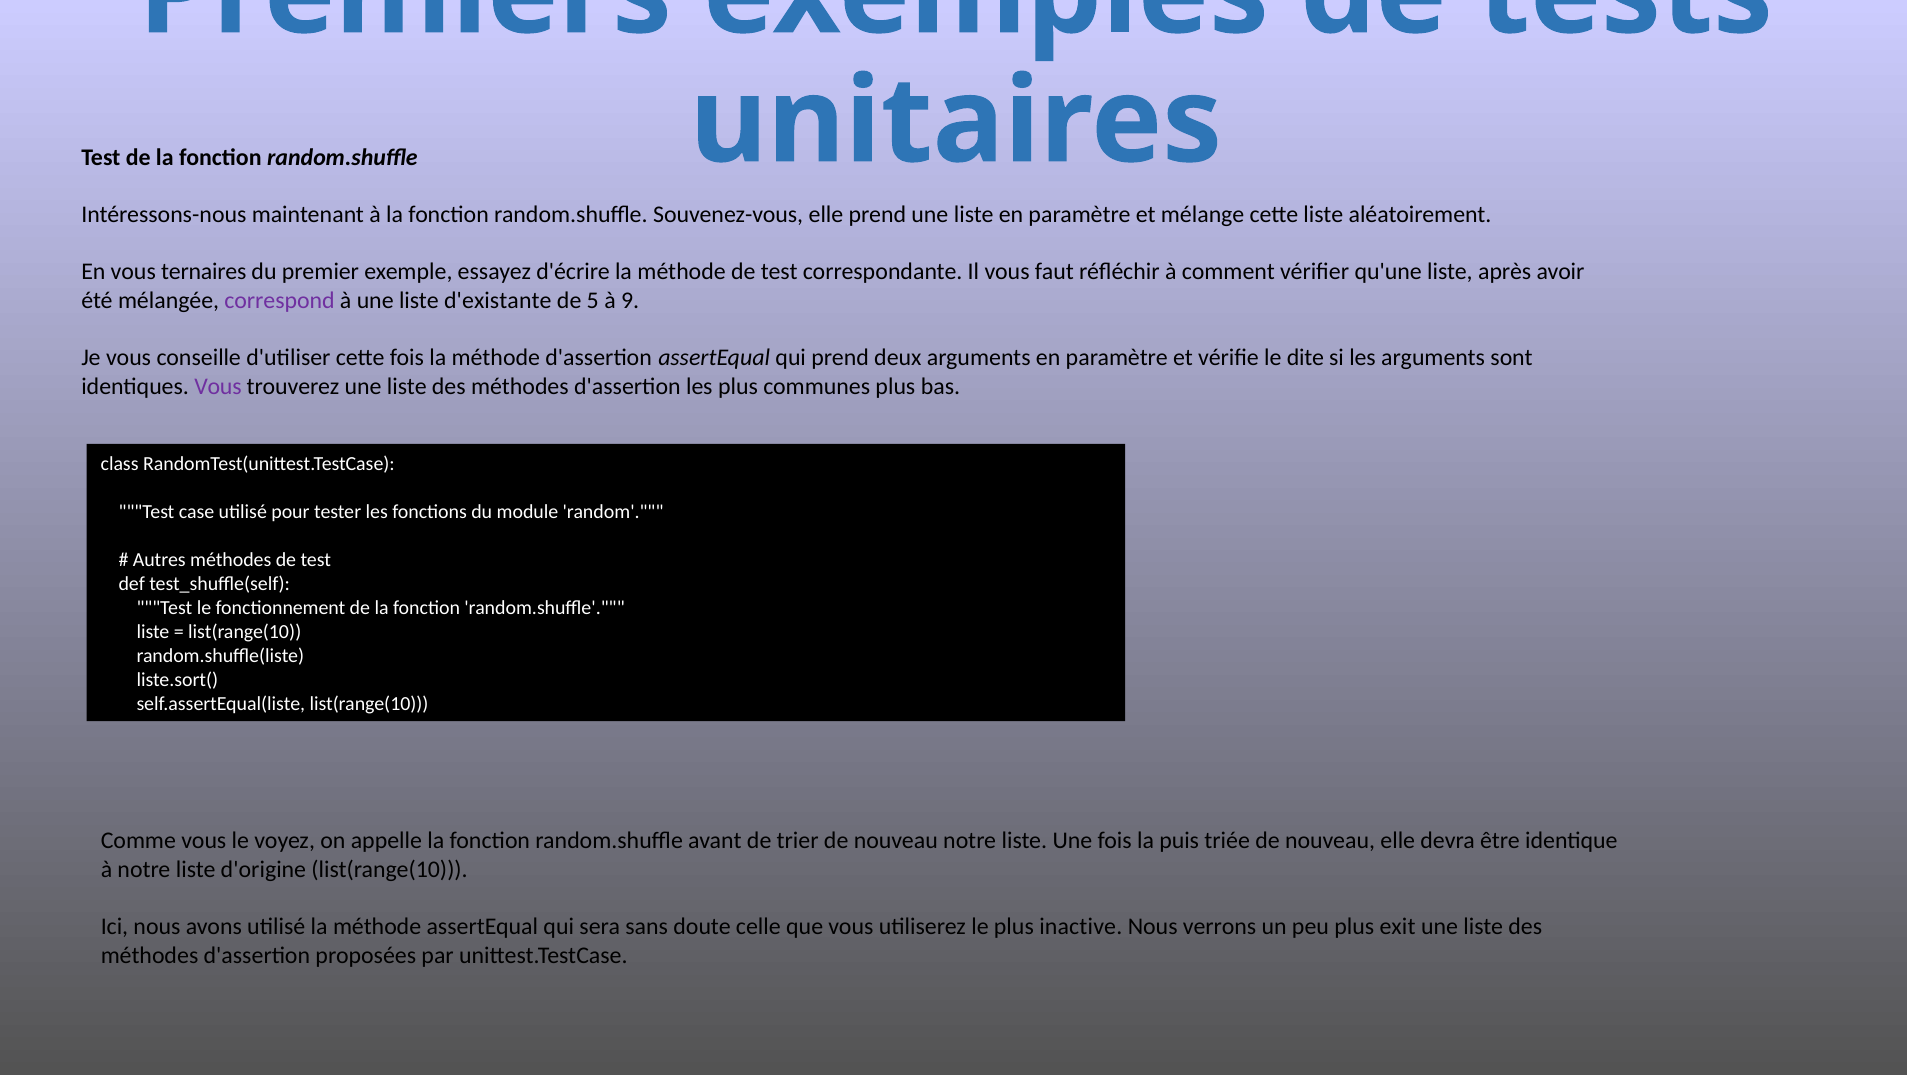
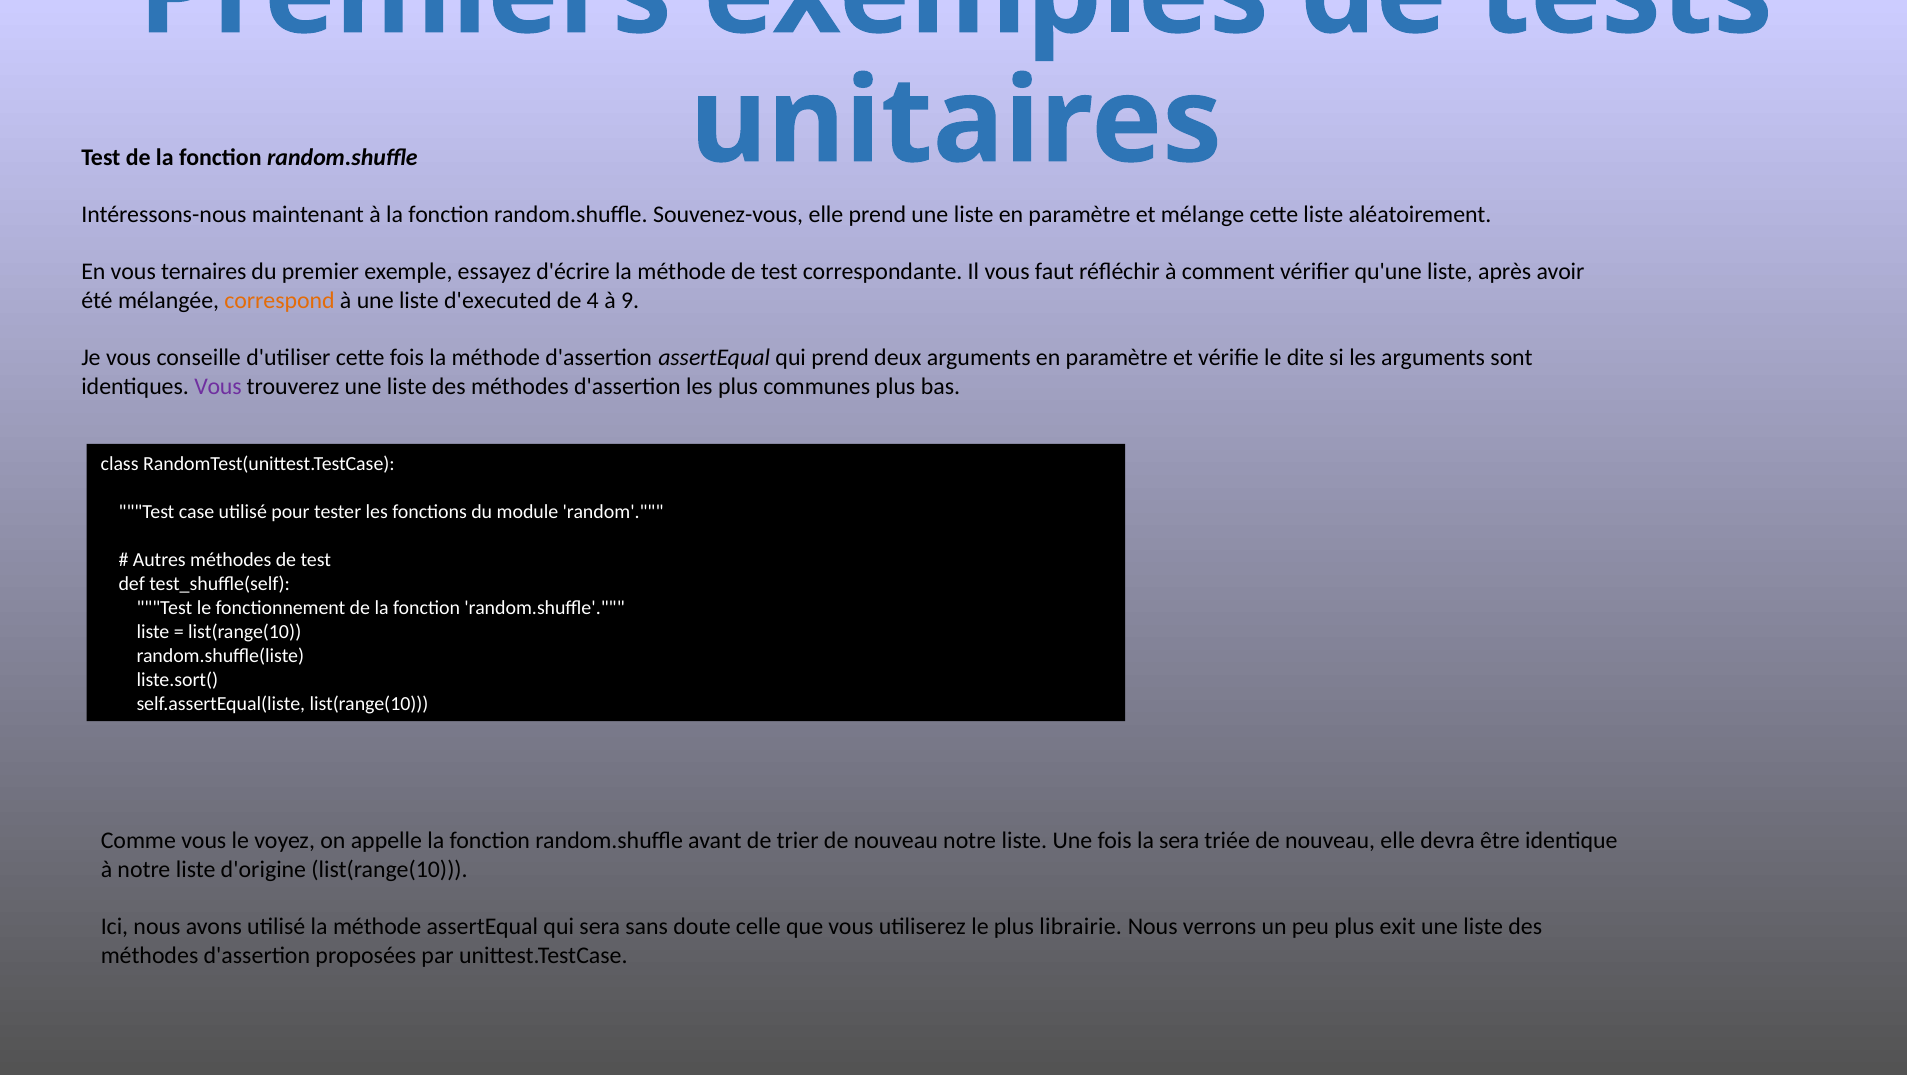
correspond colour: purple -> orange (279, 301)
d'existante: d'existante -> d'executed (498, 301)
5: 5 -> 4 (593, 301)
la puis: puis -> sera (1179, 841)
inactive: inactive -> librairie (1081, 927)
